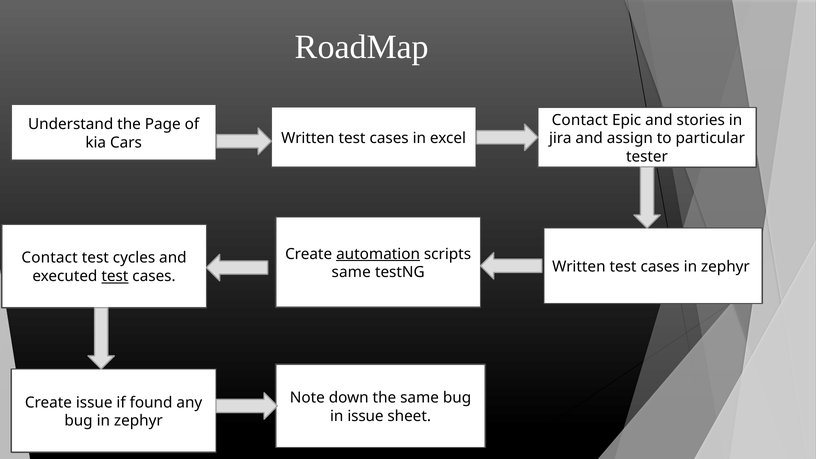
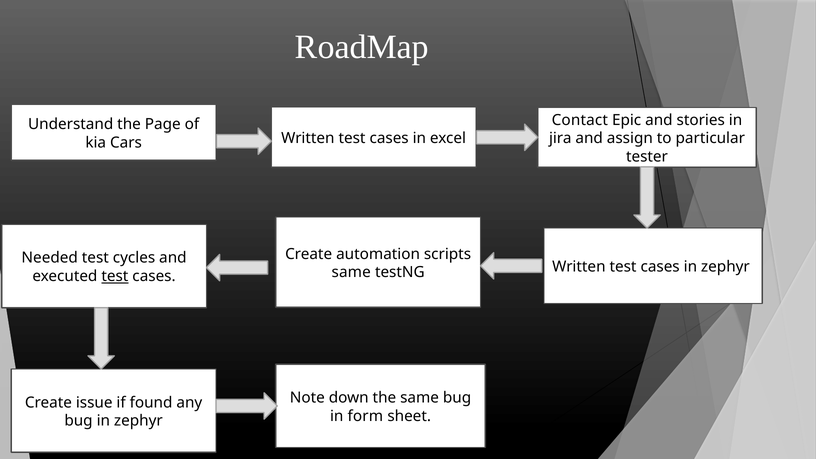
automation underline: present -> none (378, 254)
Contact: Contact -> Needed (50, 258)
in issue: issue -> form (365, 416)
